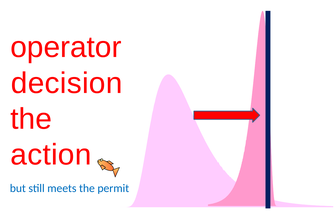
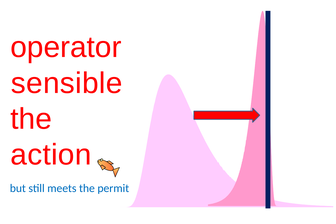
decision: decision -> sensible (67, 83)
